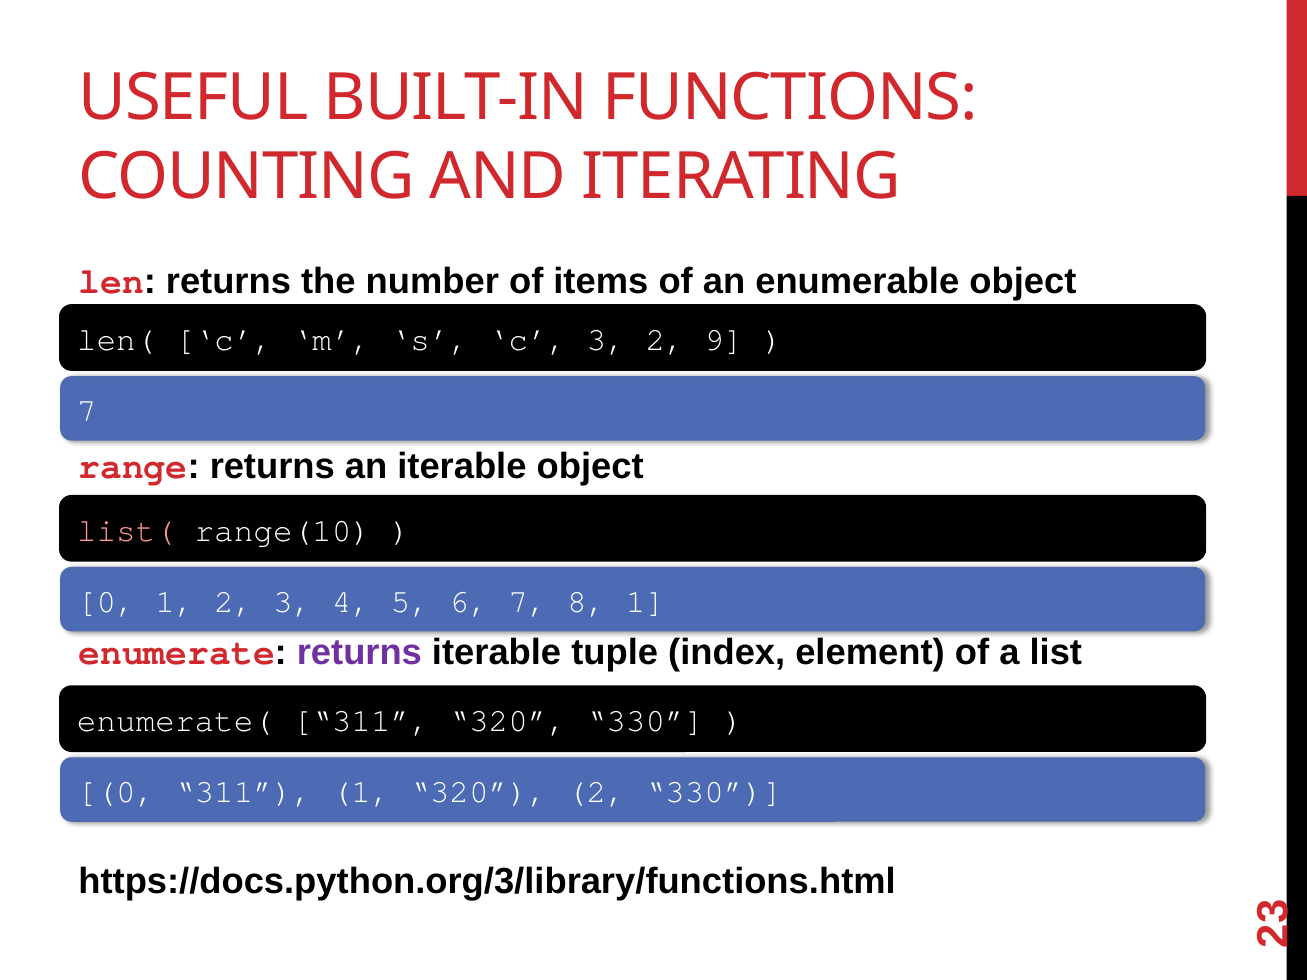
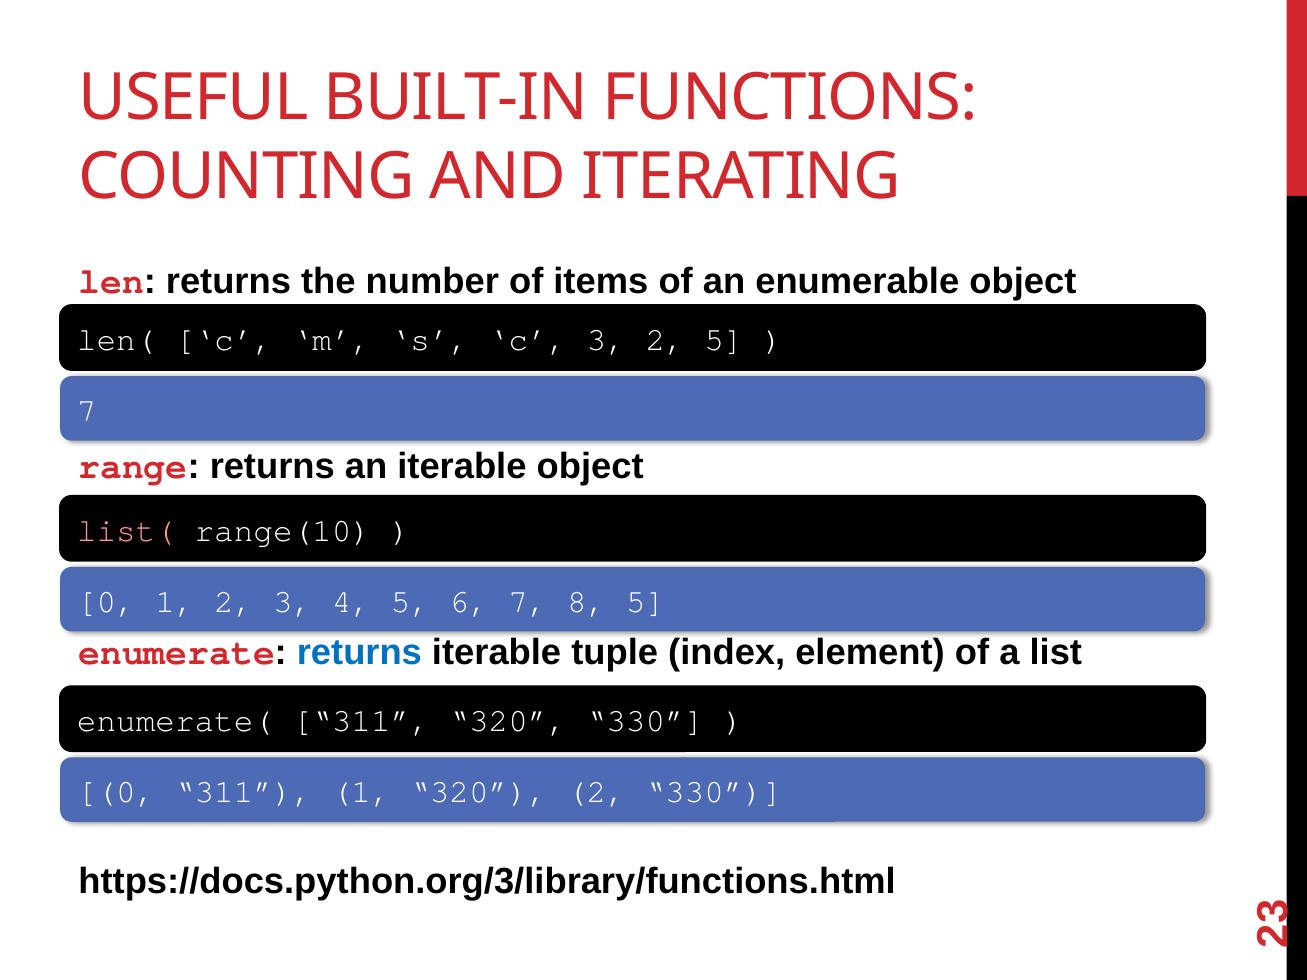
2 9: 9 -> 5 (724, 340)
8 1: 1 -> 5 (646, 602)
returns colour: purple -> blue (359, 652)
